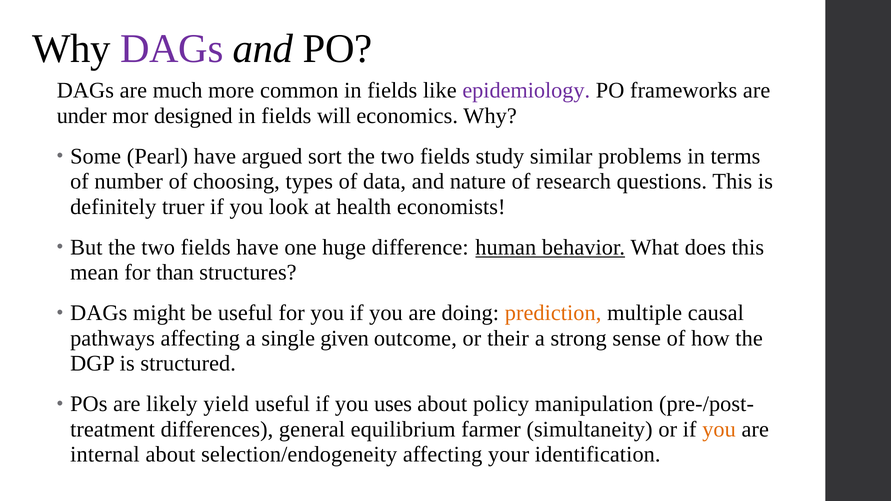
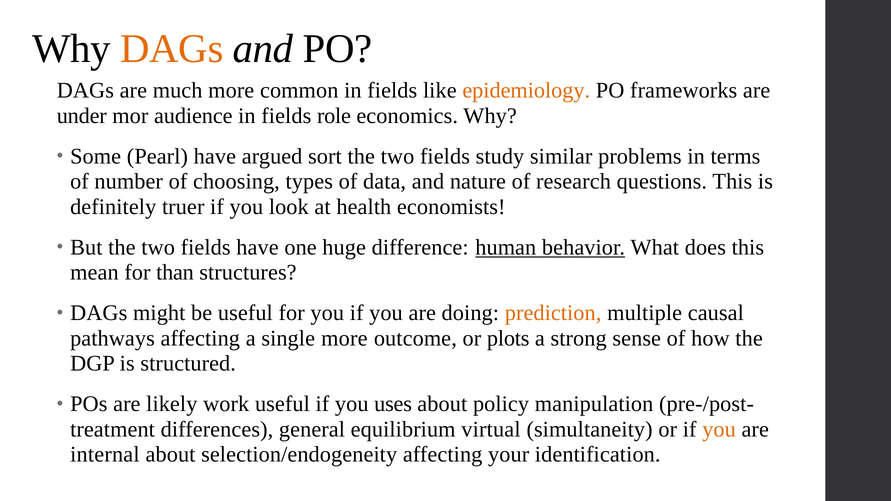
DAGs colour: purple -> orange (172, 49)
epidemiology colour: purple -> orange (526, 91)
designed: designed -> audience (193, 116)
will: will -> role (334, 116)
single given: given -> more (344, 338)
their: their -> plots (508, 338)
yield: yield -> work (226, 404)
farmer: farmer -> virtual (491, 429)
